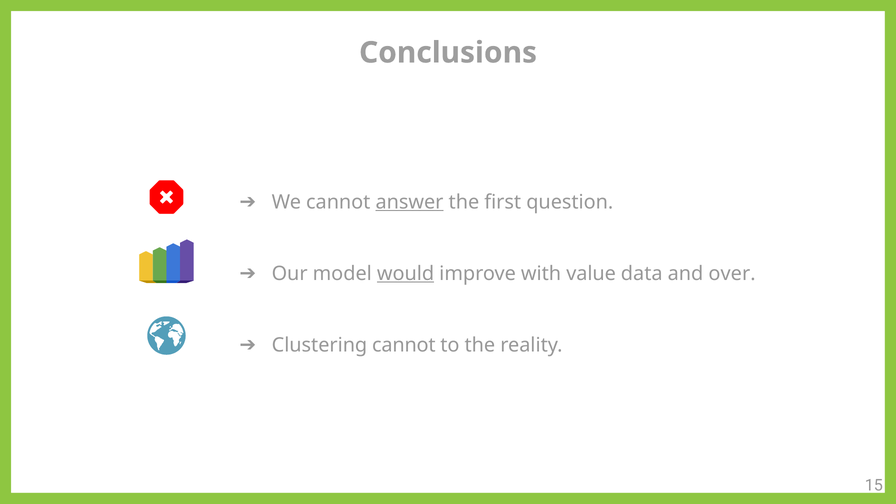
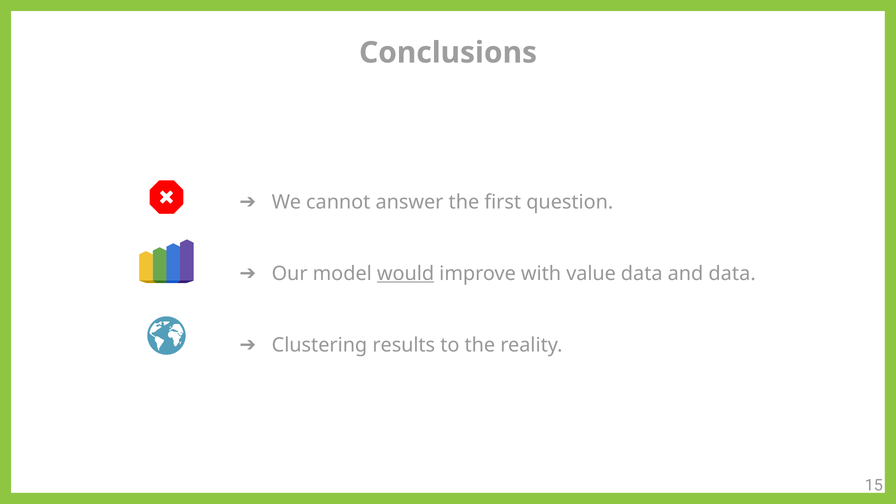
answer underline: present -> none (409, 202)
and over: over -> data (732, 274)
Clustering cannot: cannot -> results (404, 345)
